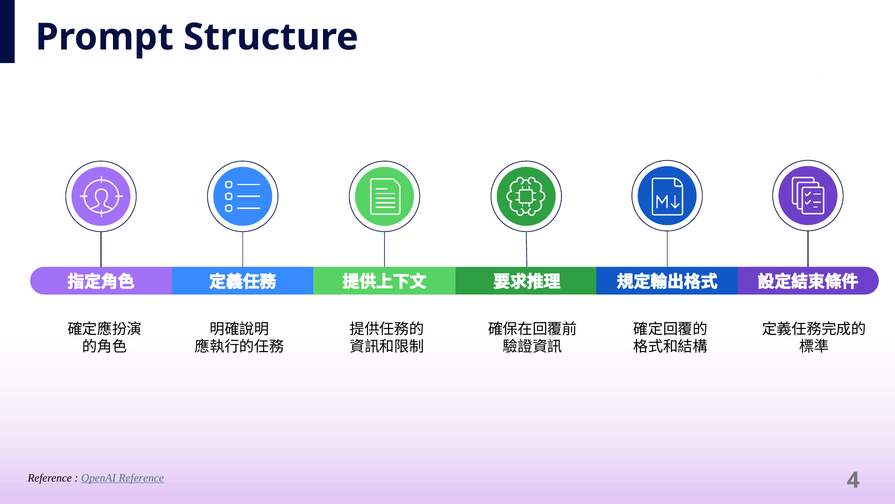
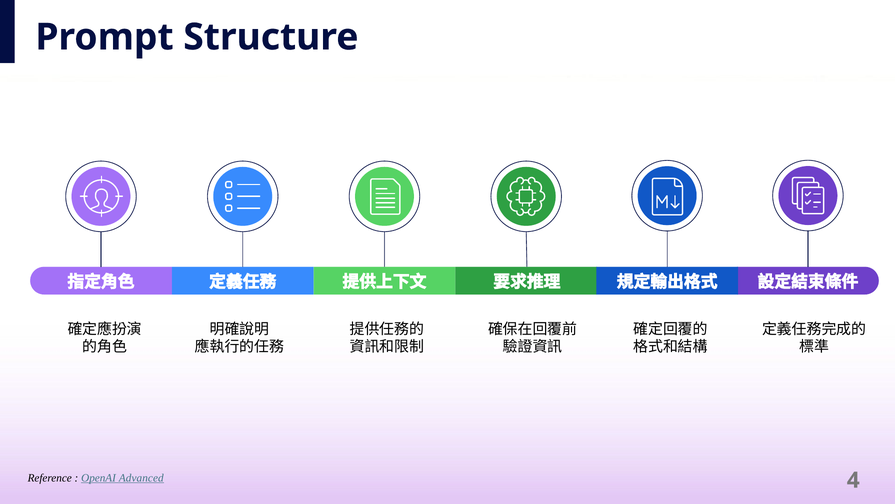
OpenAI Reference: Reference -> Advanced (141, 477)
